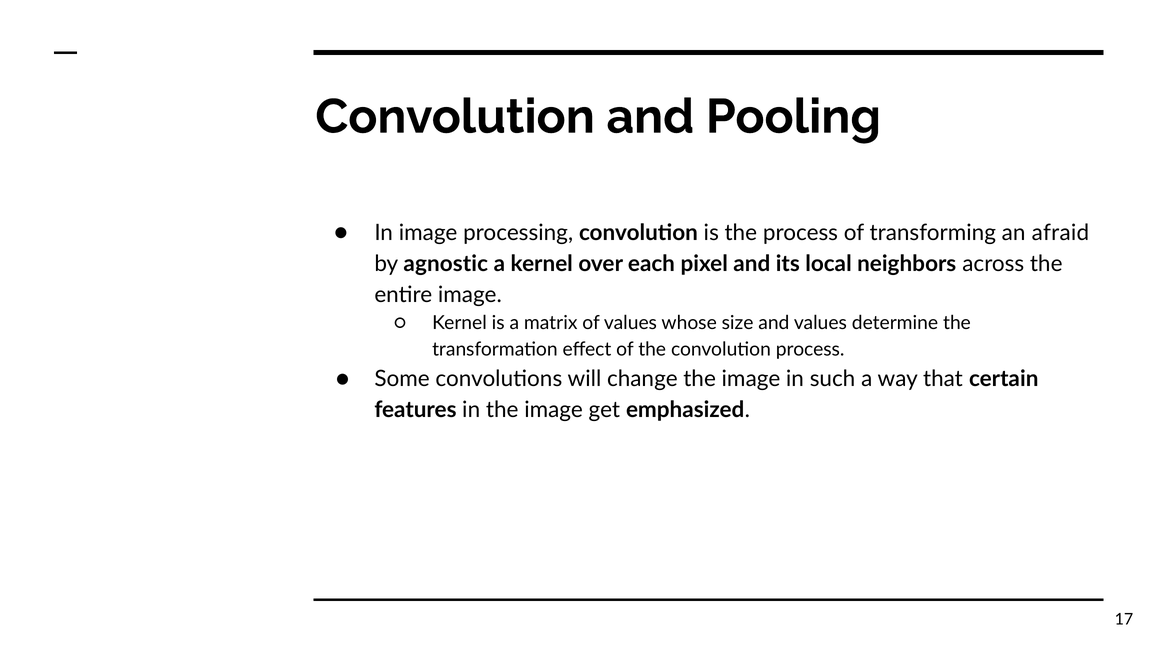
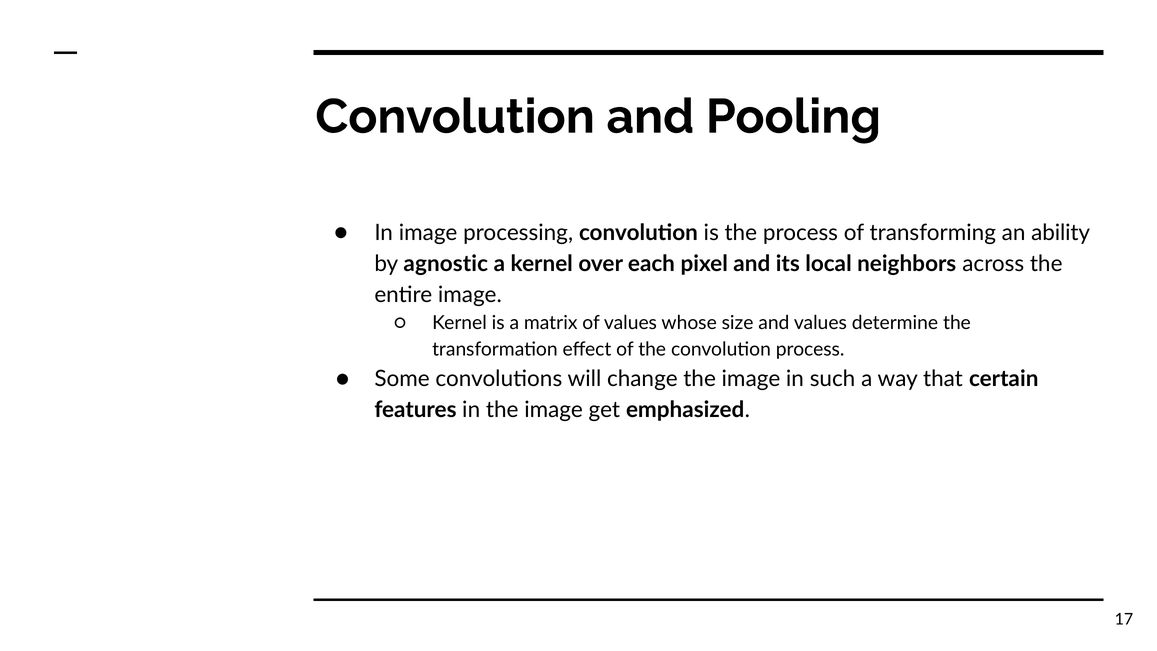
afraid: afraid -> ability (1061, 233)
